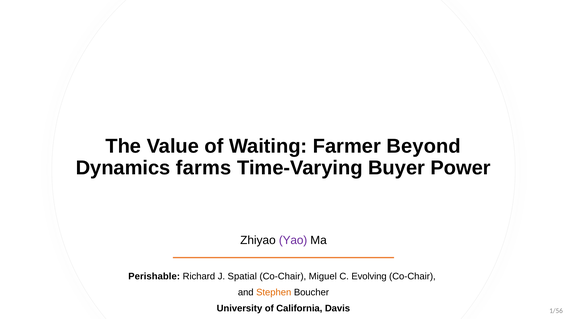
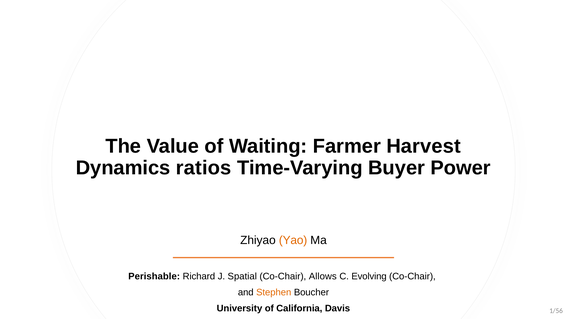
Beyond: Beyond -> Harvest (424, 146)
farms: farms -> ratios (204, 168)
Yao colour: purple -> orange (293, 240)
Miguel: Miguel -> Allows (323, 276)
